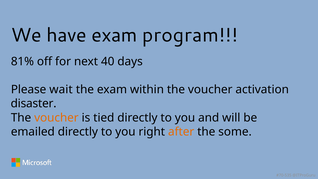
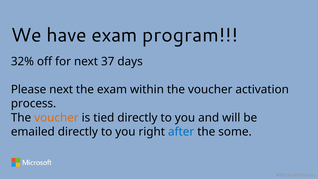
81%: 81% -> 32% (22, 61)
40: 40 -> 37 (108, 61)
Please wait: wait -> next (61, 90)
disaster: disaster -> process (34, 104)
after colour: orange -> blue (181, 132)
